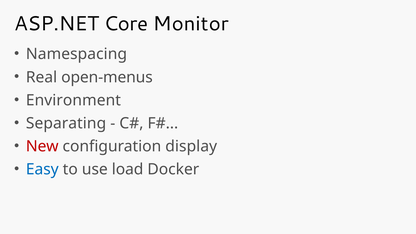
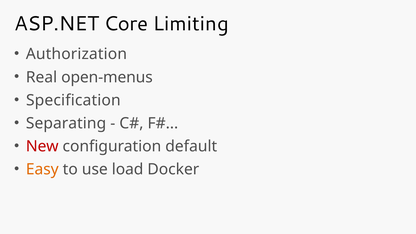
Monitor: Monitor -> Limiting (191, 24)
Namespacing: Namespacing -> Authorization (76, 54)
Environment: Environment -> Specification (73, 100)
display: display -> default (191, 146)
Easy colour: blue -> orange (42, 169)
